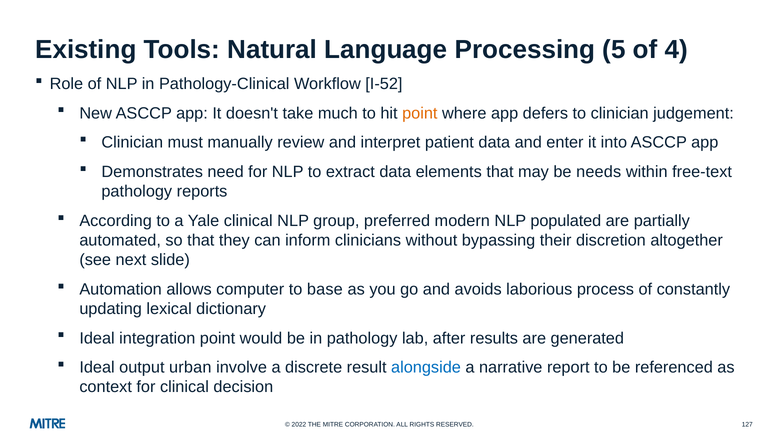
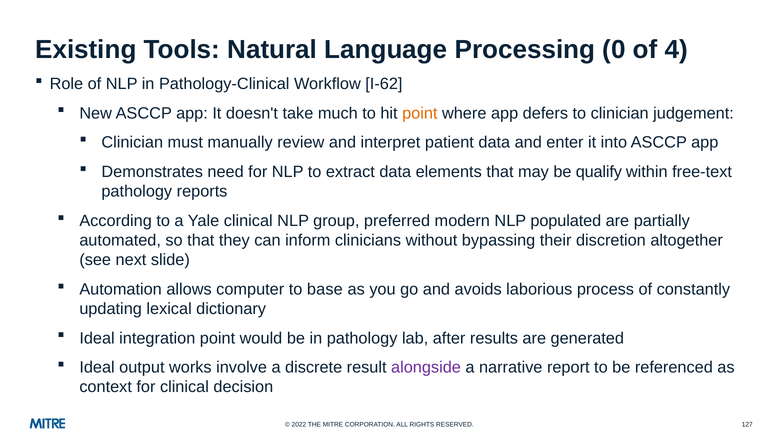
5: 5 -> 0 (614, 50)
I-52: I-52 -> I-62 (384, 84)
needs: needs -> qualify (599, 172)
urban: urban -> works (190, 367)
alongside colour: blue -> purple (426, 367)
